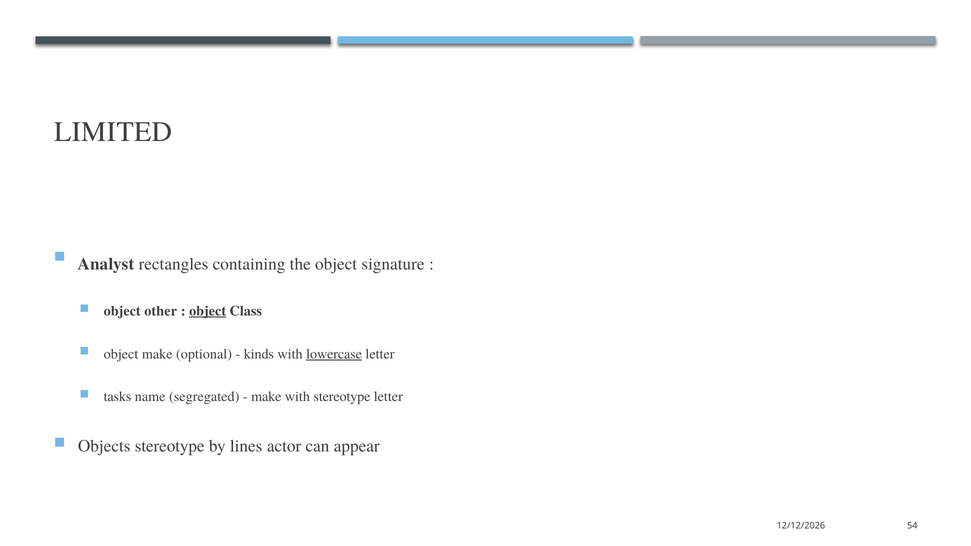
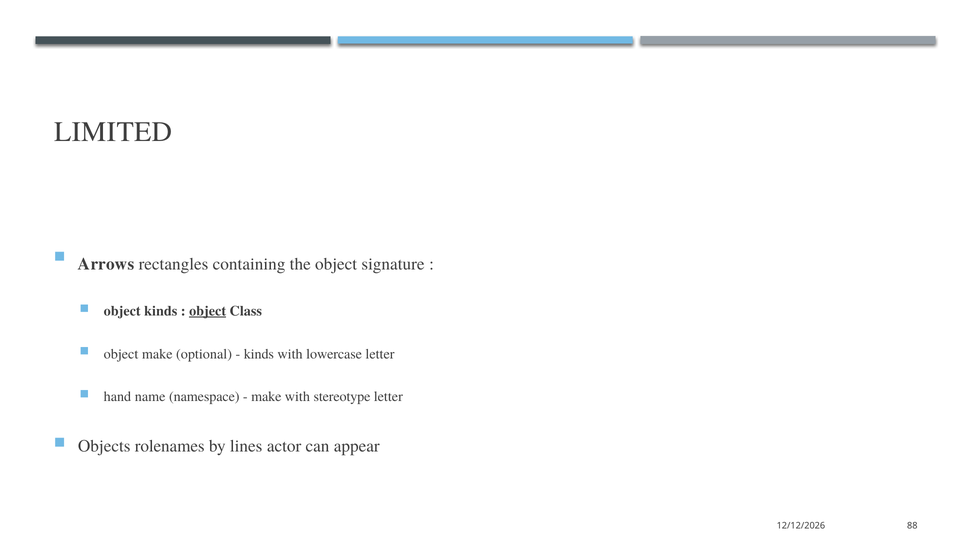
Analyst: Analyst -> Arrows (106, 264)
object other: other -> kinds (161, 311)
lowercase underline: present -> none (334, 354)
tasks: tasks -> hand (117, 397)
segregated: segregated -> namespace (204, 397)
Objects stereotype: stereotype -> rolenames (170, 446)
54: 54 -> 88 (912, 526)
